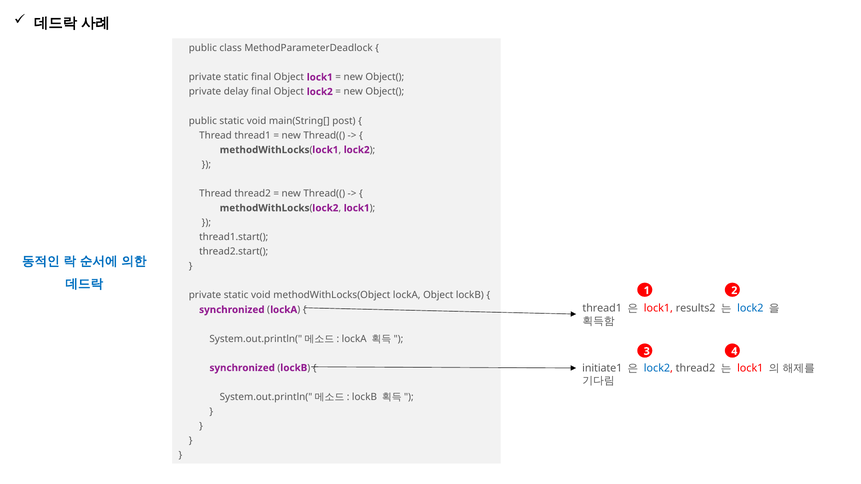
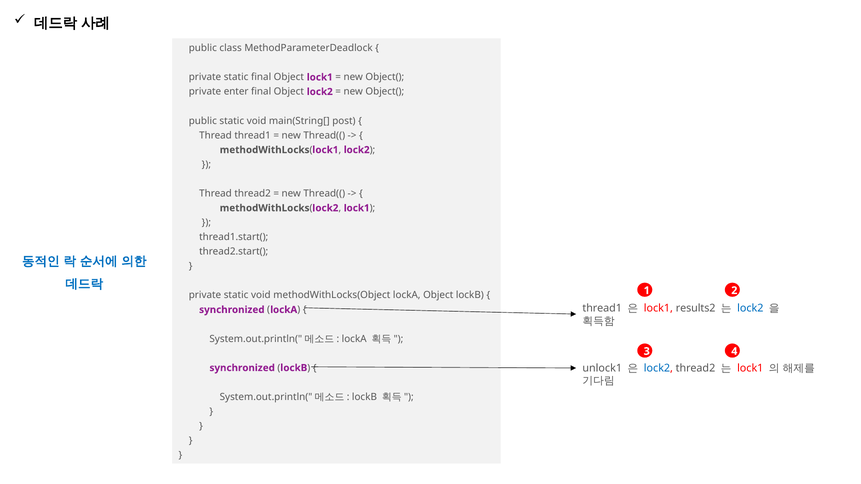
delay: delay -> enter (236, 92)
initiate1: initiate1 -> unlock1 (602, 368)
